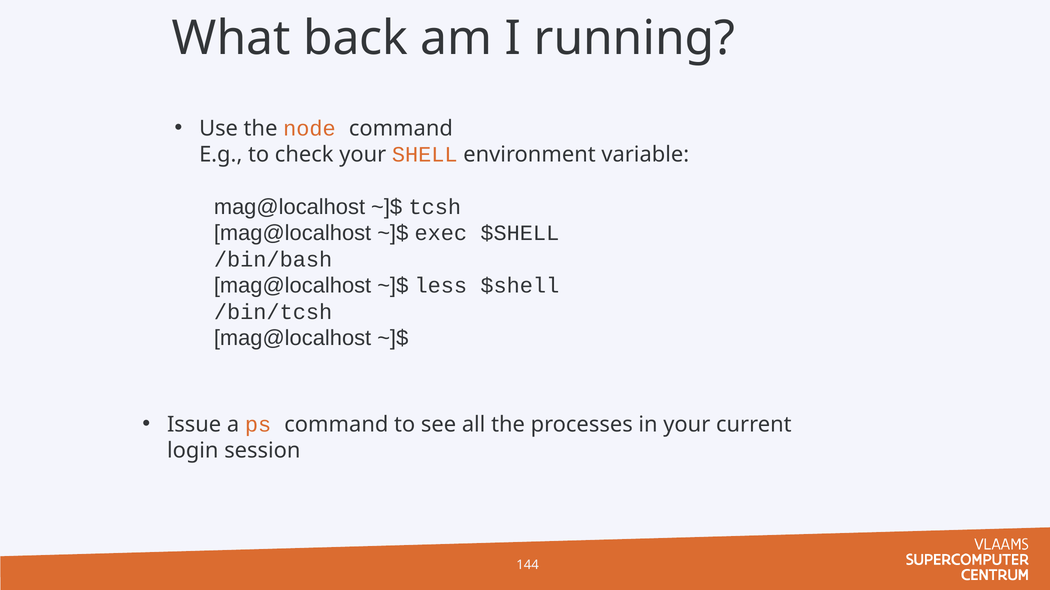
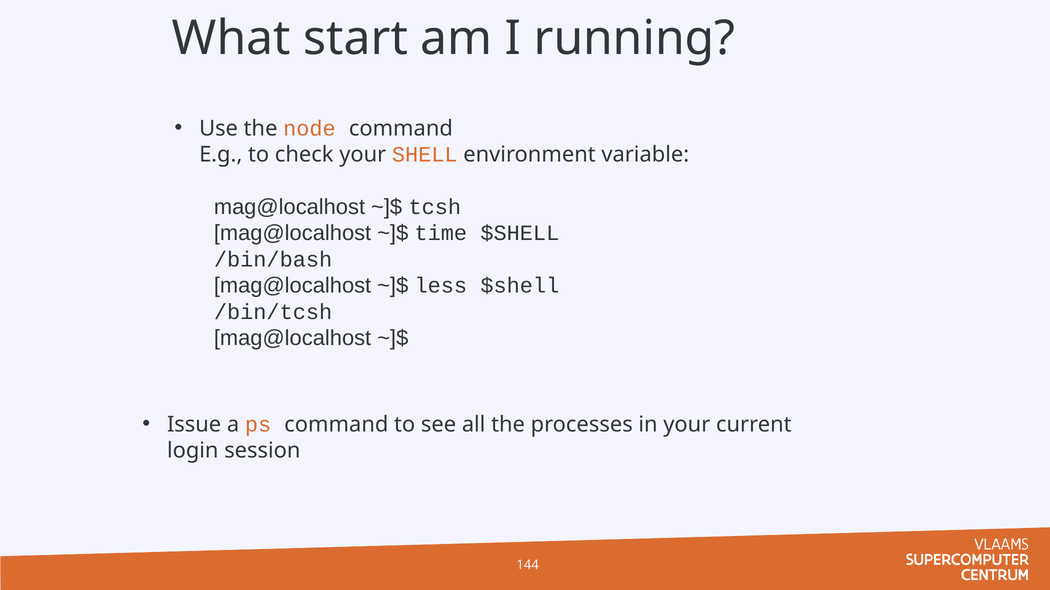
back: back -> start (356, 38)
exec: exec -> time (441, 233)
